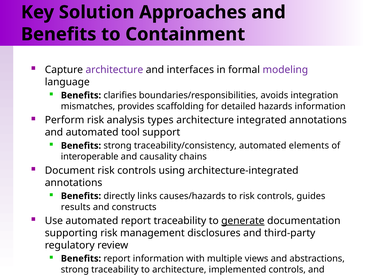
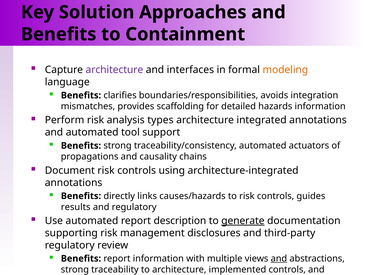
modeling colour: purple -> orange (285, 70)
elements: elements -> actuators (309, 145)
interoperable: interoperable -> propagations (90, 156)
and constructs: constructs -> regulatory (134, 207)
report traceability: traceability -> description (180, 220)
and underline: none -> present (279, 258)
